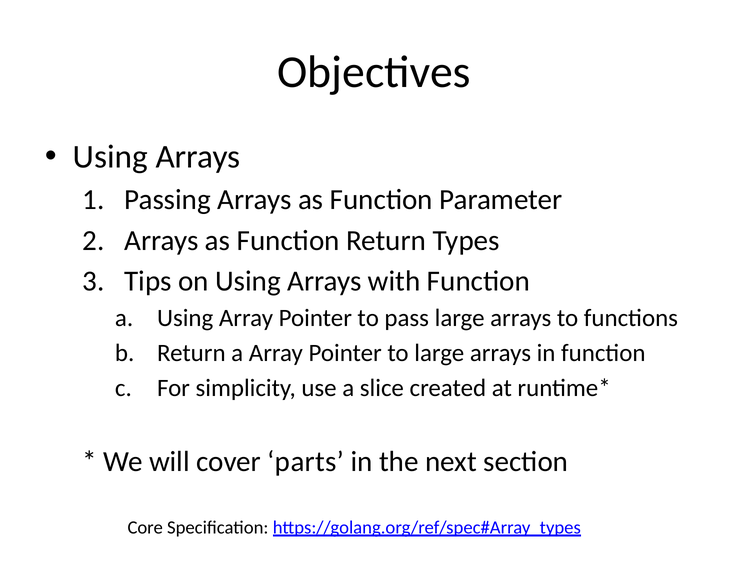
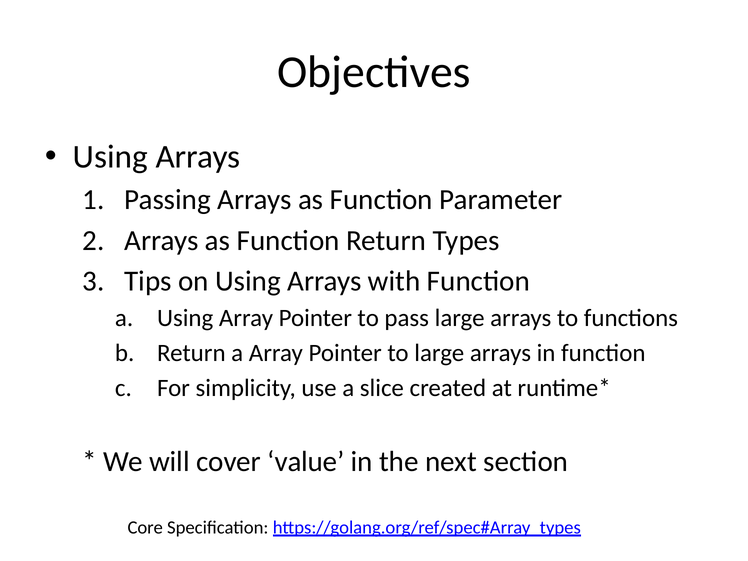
parts: parts -> value (306, 461)
